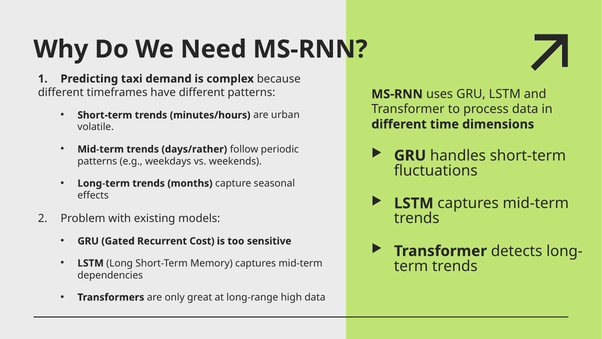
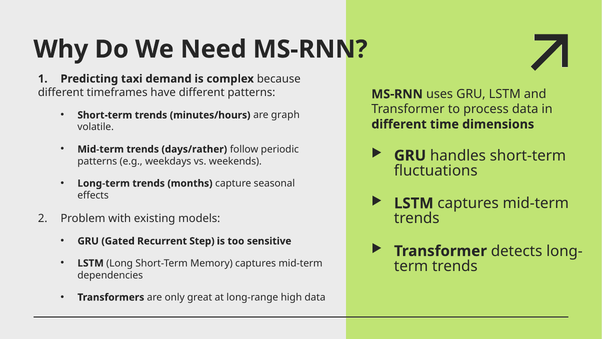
urban: urban -> graph (285, 115)
Cost: Cost -> Step (202, 241)
